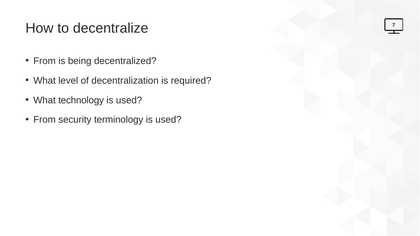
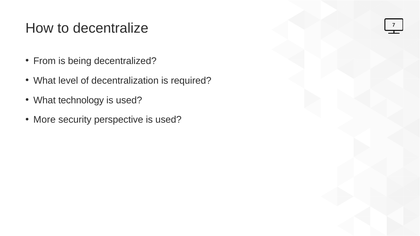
From: From -> More (44, 120)
terminology: terminology -> perspective (119, 120)
